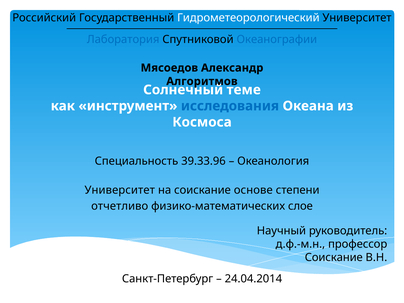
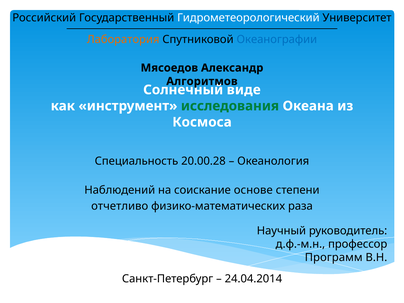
Лаборатория colour: blue -> orange (123, 39)
теме: теме -> виде (244, 90)
исследования colour: blue -> green (230, 106)
39.33.96: 39.33.96 -> 20.00.28 (203, 161)
Университет: Университет -> Наблюдений (120, 190)
слое: слое -> раза (300, 206)
Соискание: Соискание -> Программ (334, 258)
